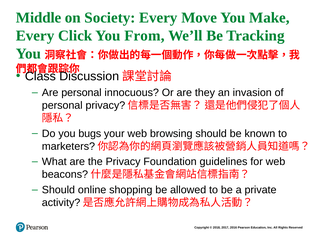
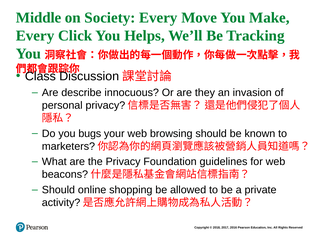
From: From -> Helps (145, 36)
Are personal: personal -> describe (81, 93)
